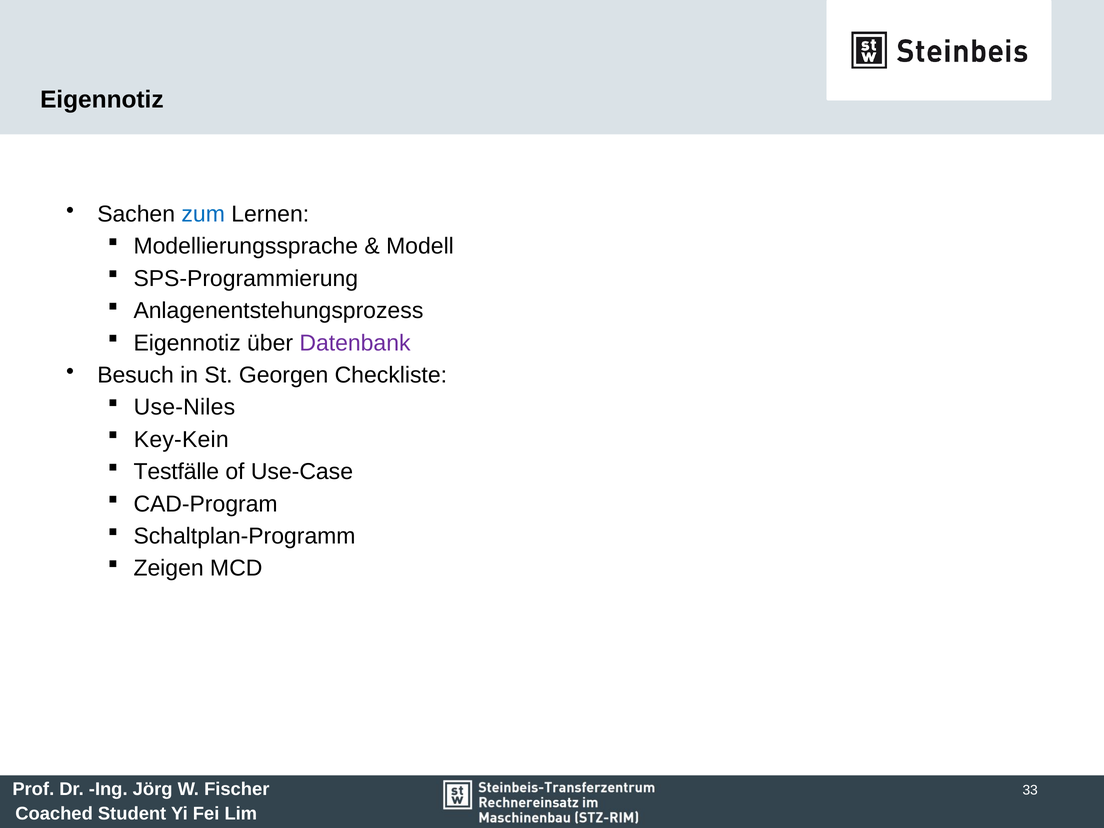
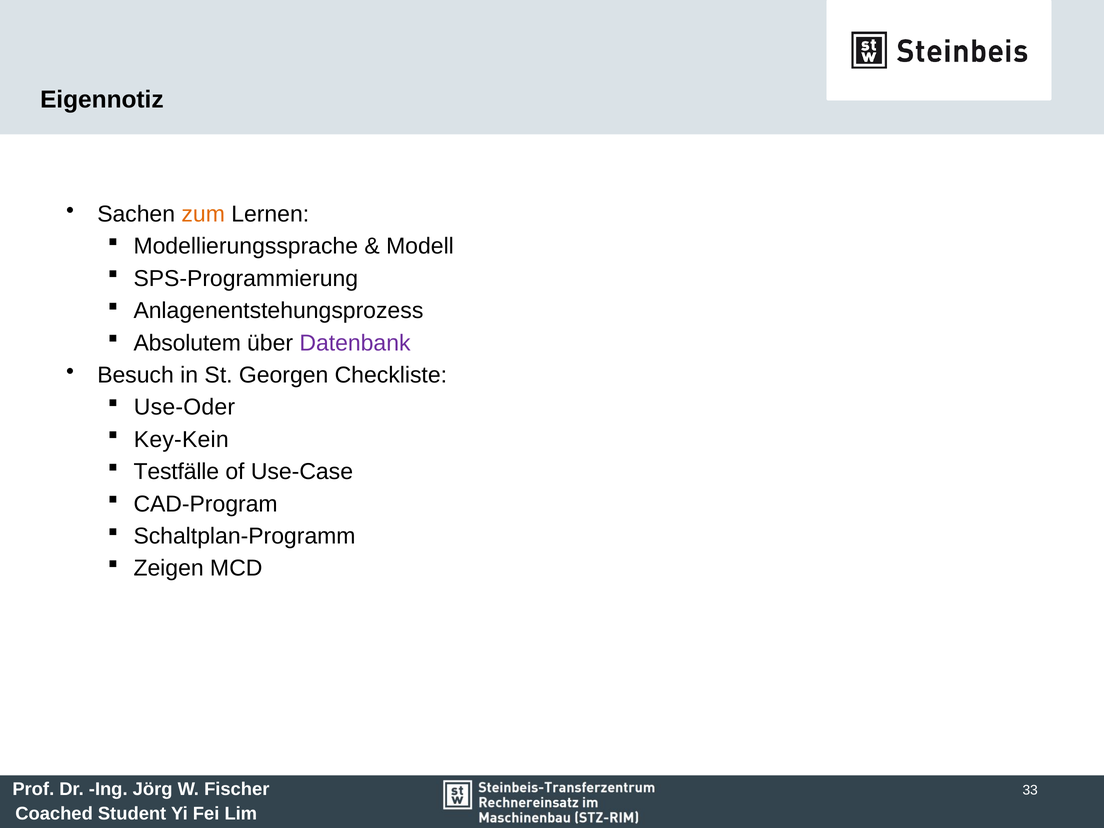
zum colour: blue -> orange (203, 214)
Eigennotiz: Eigennotiz -> Absolutem (187, 343)
Use-Niles: Use-Niles -> Use-Oder (184, 407)
